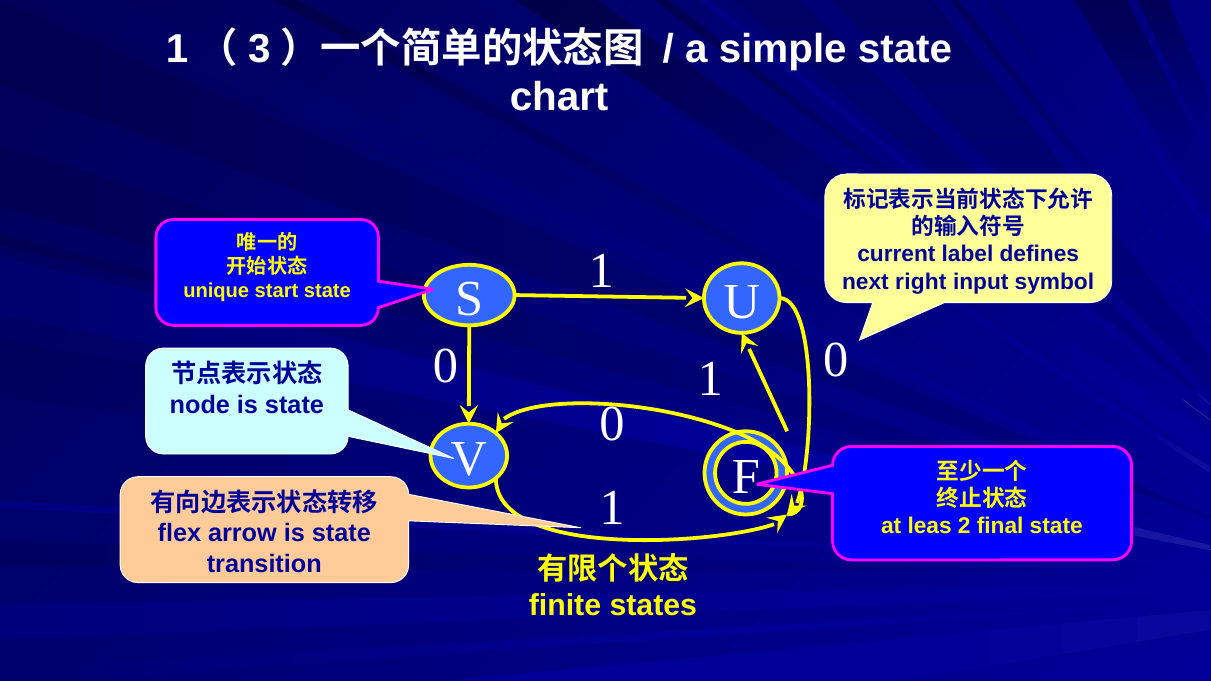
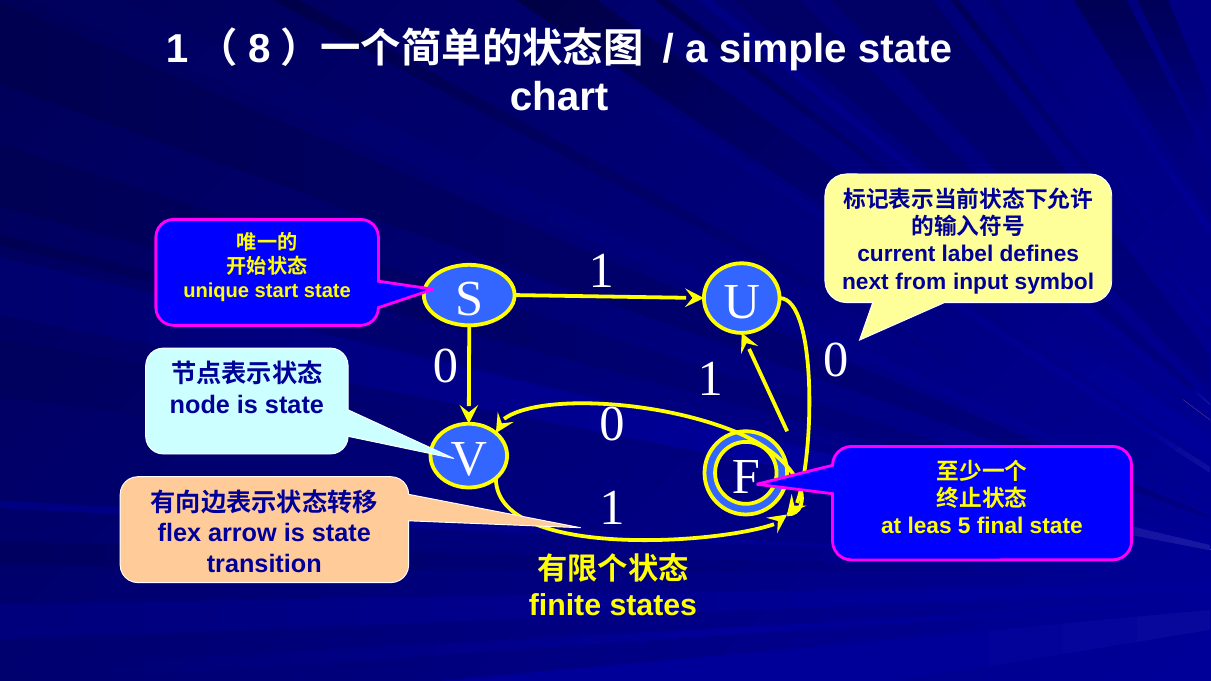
3: 3 -> 8 (259, 49)
right: right -> from (921, 282)
2: 2 -> 5 (964, 526)
